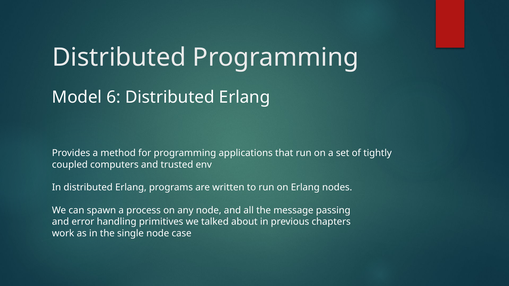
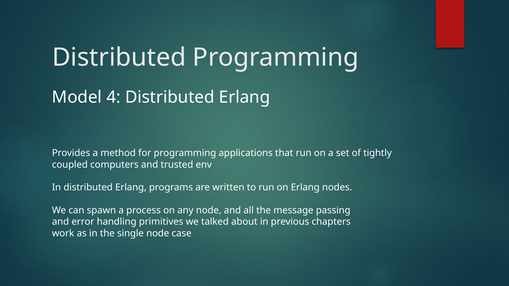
6: 6 -> 4 (114, 97)
